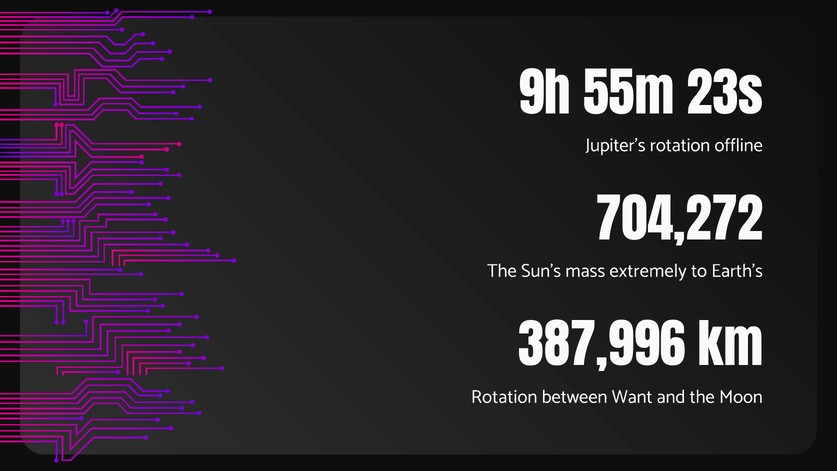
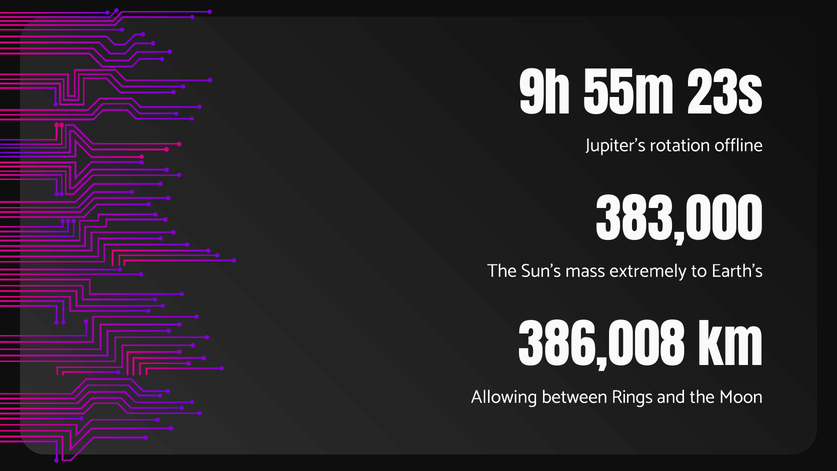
704,272: 704,272 -> 383,000 (680, 222)
387,996: 387,996 -> 386,008 (602, 348)
Rotation: Rotation -> Allowing (504, 397)
Want: Want -> Rings (632, 397)
